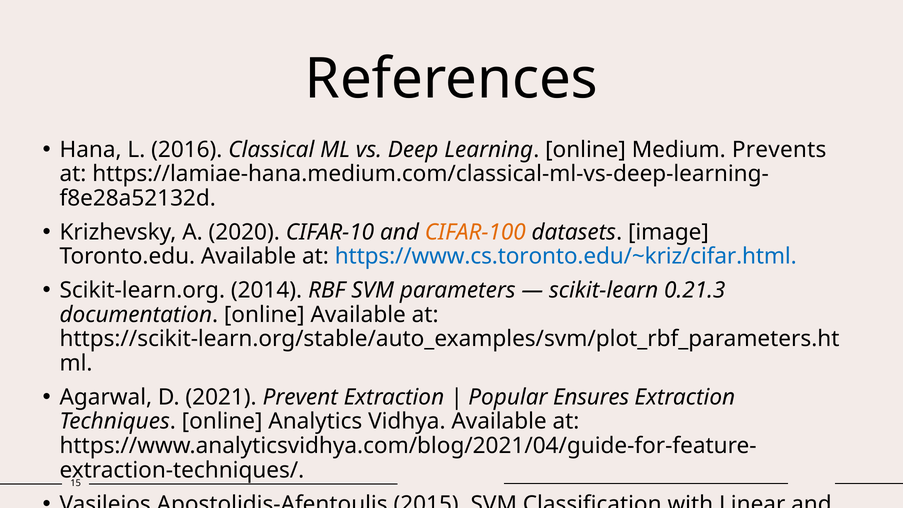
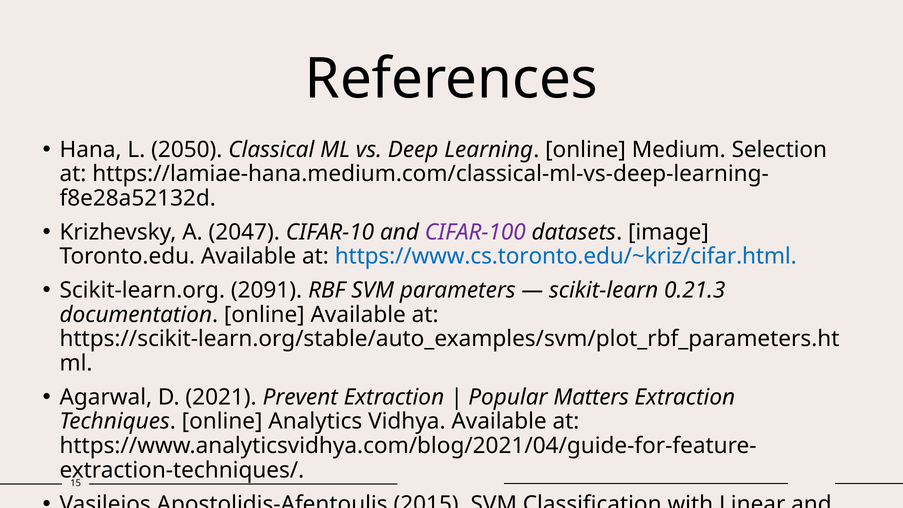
2016: 2016 -> 2050 (187, 150)
Prevents: Prevents -> Selection (779, 150)
2020: 2020 -> 2047 (244, 232)
CIFAR-100 colour: orange -> purple (475, 232)
2014: 2014 -> 2091 (267, 290)
Ensures: Ensures -> Matters (591, 397)
